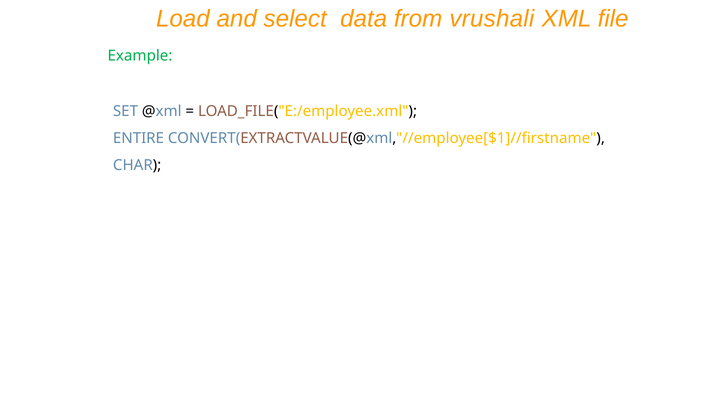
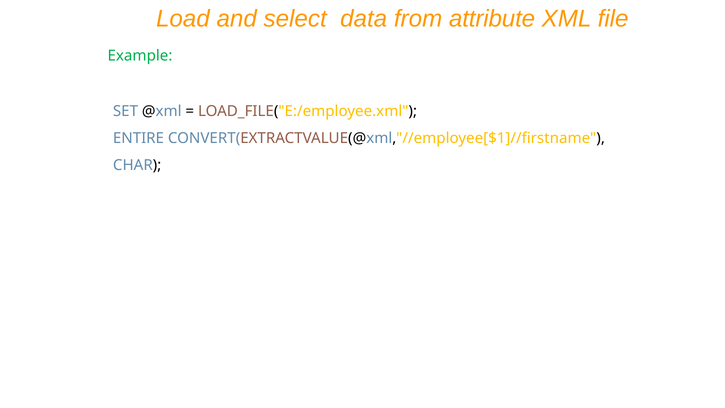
vrushali: vrushali -> attribute (492, 19)
